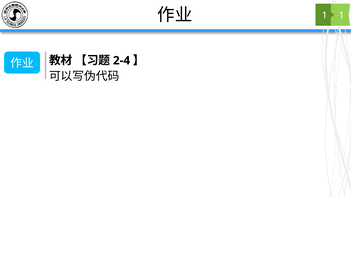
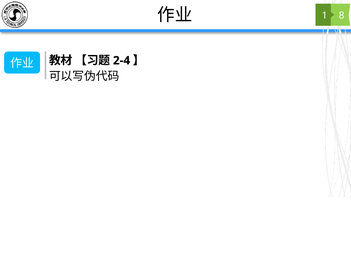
1: 1 -> 8 (342, 15)
